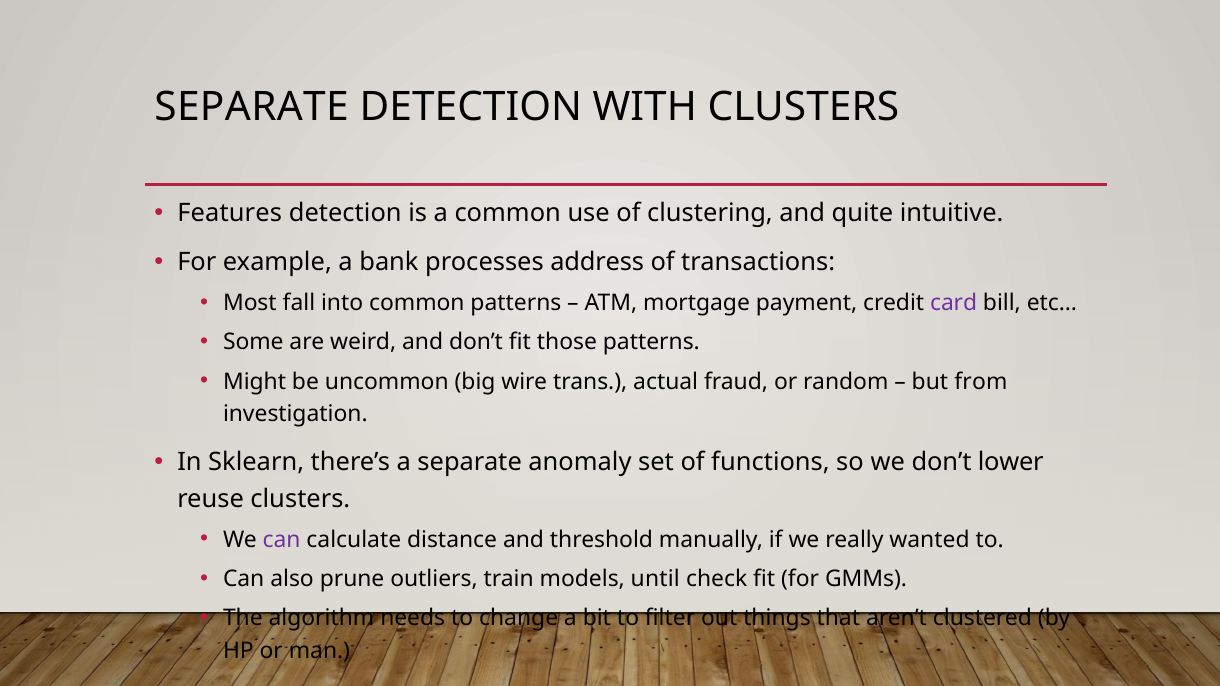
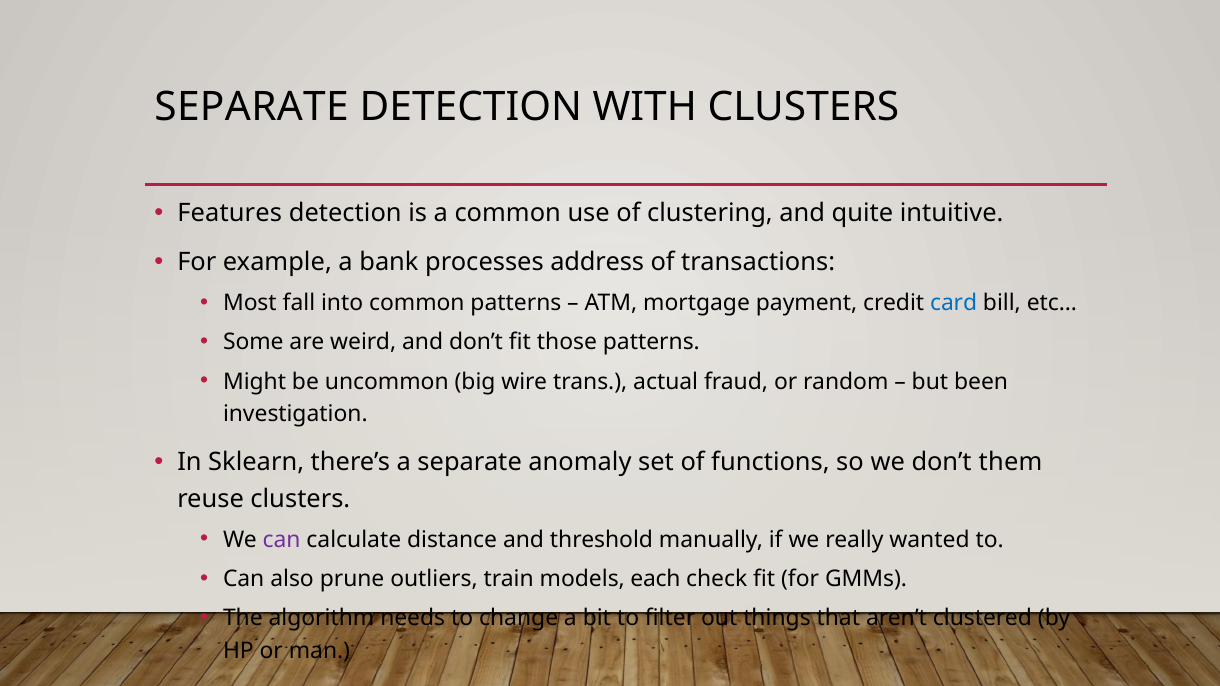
card colour: purple -> blue (954, 303)
from: from -> been (981, 382)
lower: lower -> them (1011, 463)
until: until -> each (656, 579)
